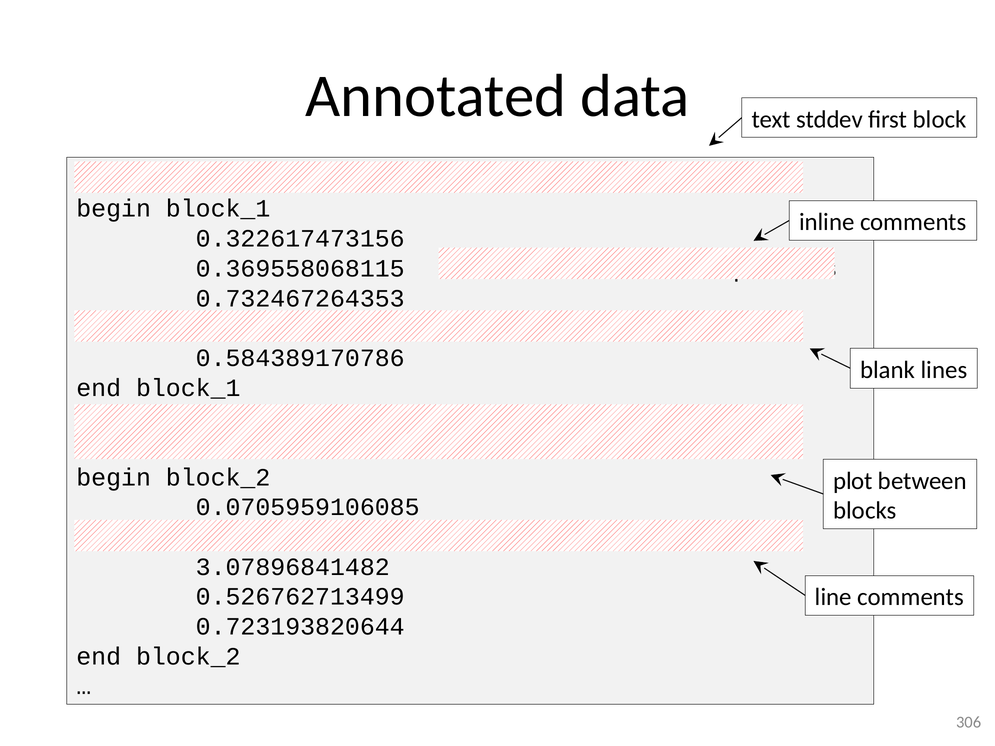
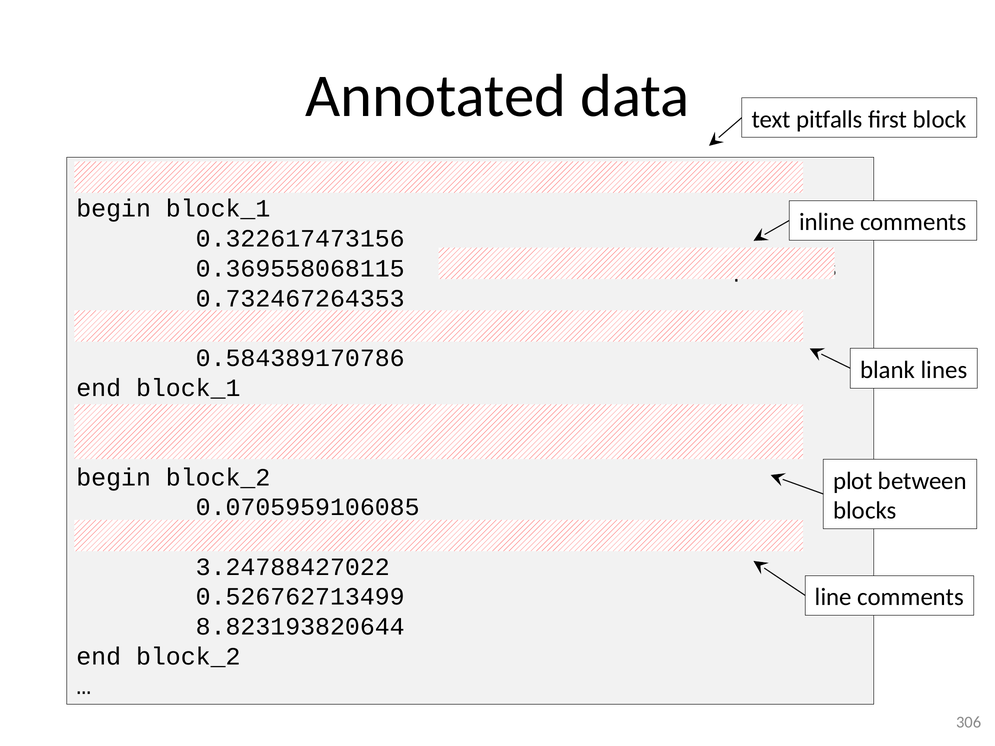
stddev: stddev -> pitfalls (829, 119)
3.07896841482: 3.07896841482 -> 3.24788427022 (293, 567)
0.723193820644: 0.723193820644 -> 8.823193820644 (300, 627)
